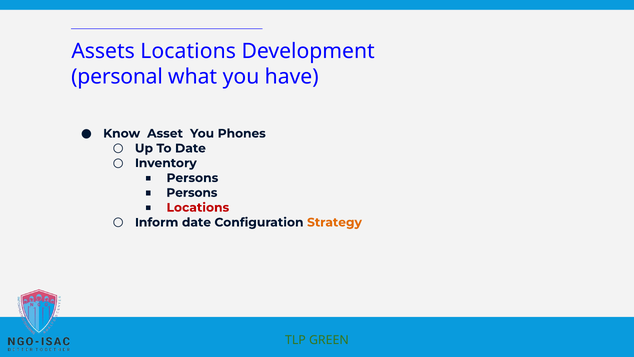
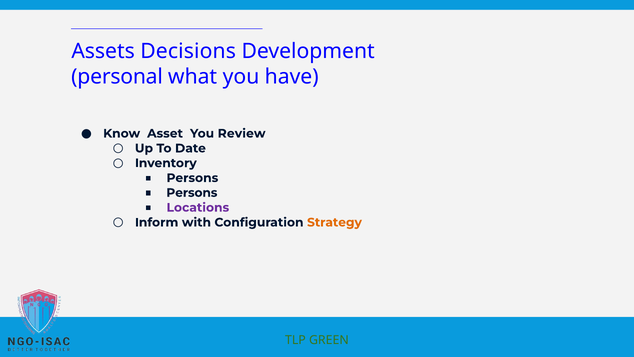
Assets Locations: Locations -> Decisions (188, 51)
Phones: Phones -> Review (242, 133)
Locations colour: red -> purple (198, 207)
Inform date: date -> with (196, 222)
